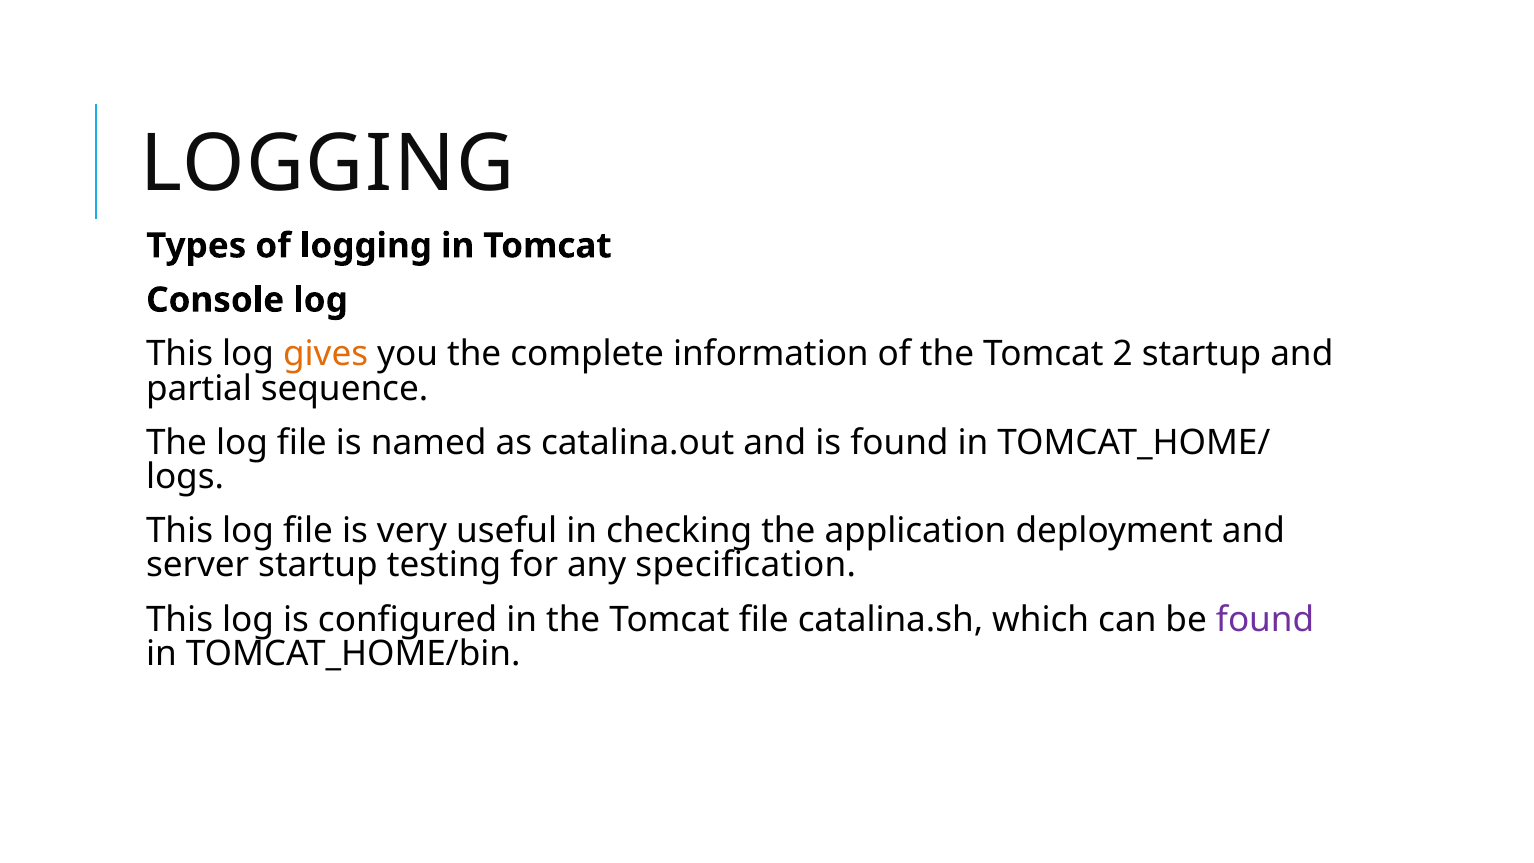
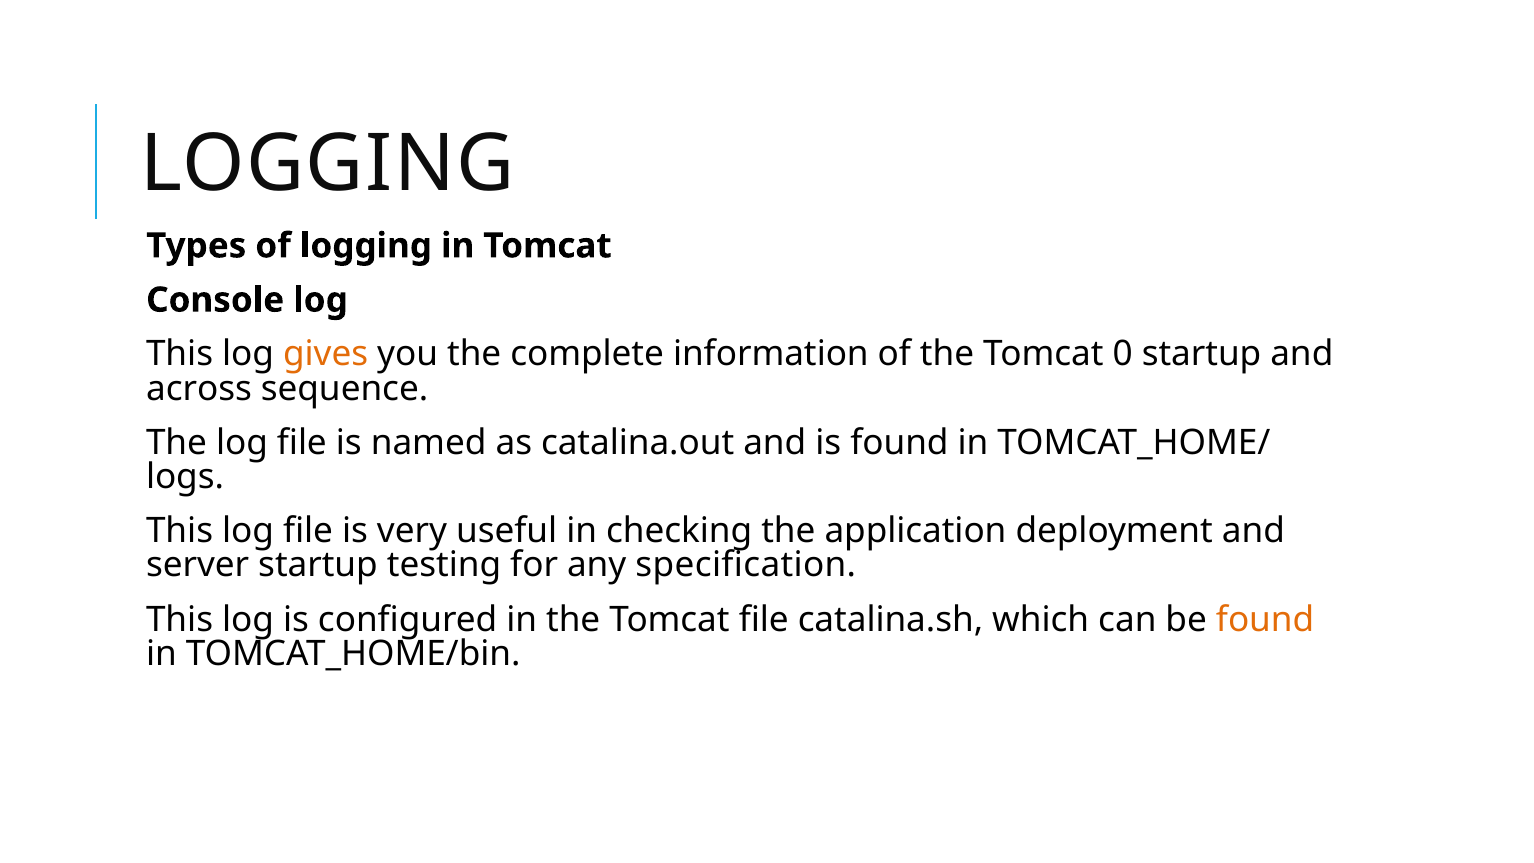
2: 2 -> 0 (1123, 354)
partial: partial -> across (199, 388)
found colour: purple -> orange (1265, 619)
